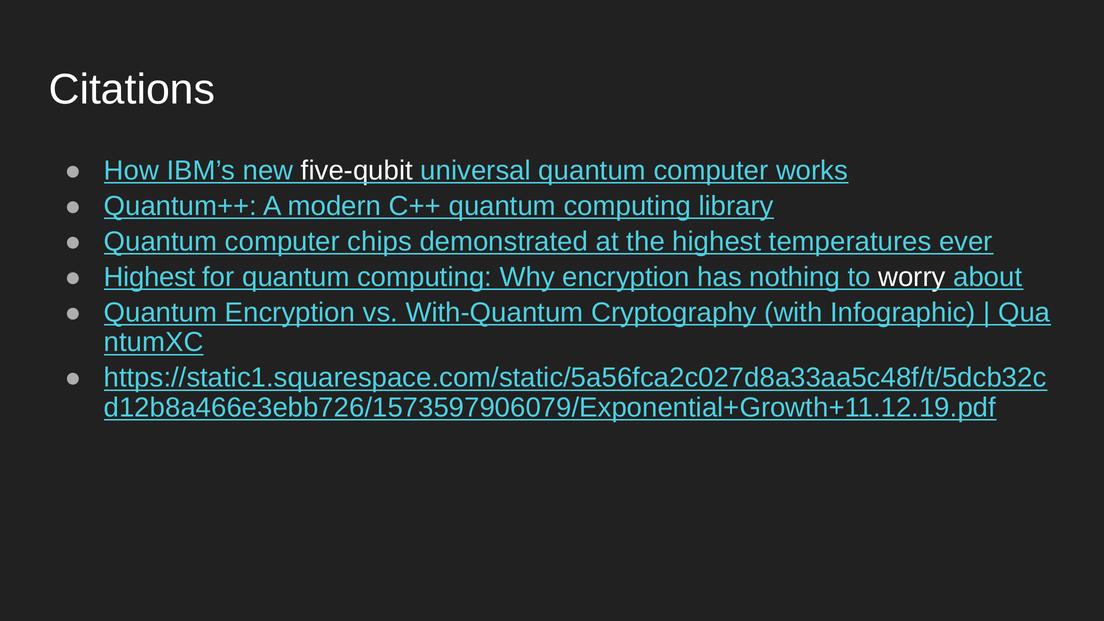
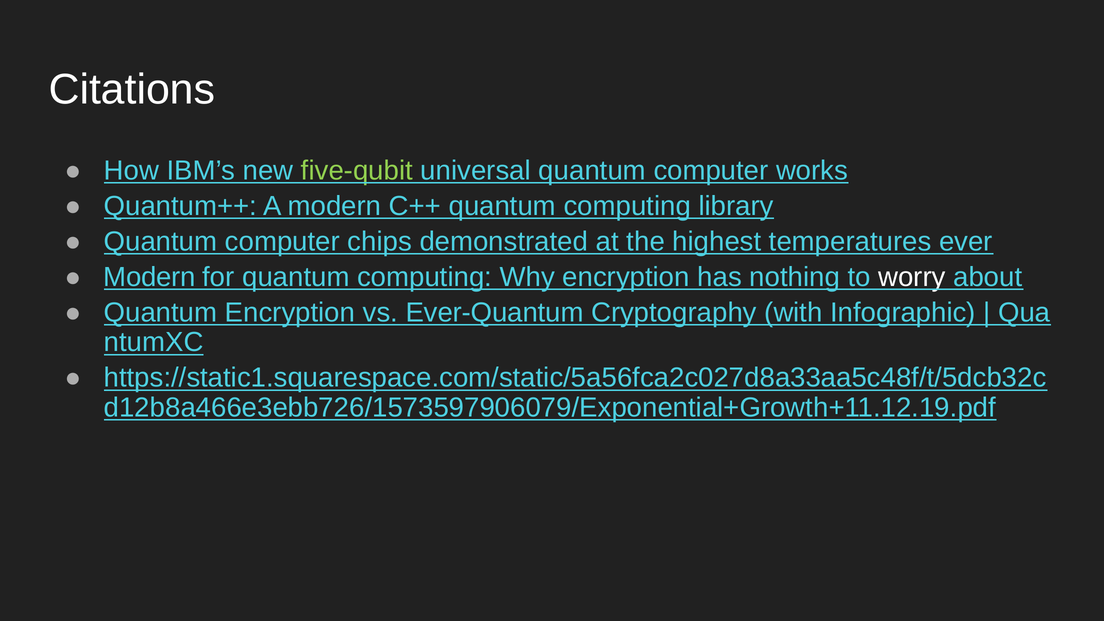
five-qubit colour: white -> light green (357, 171)
Highest: Highest -> Modern (149, 277)
With-Quantum: With-Quantum -> Ever-Quantum (495, 313)
